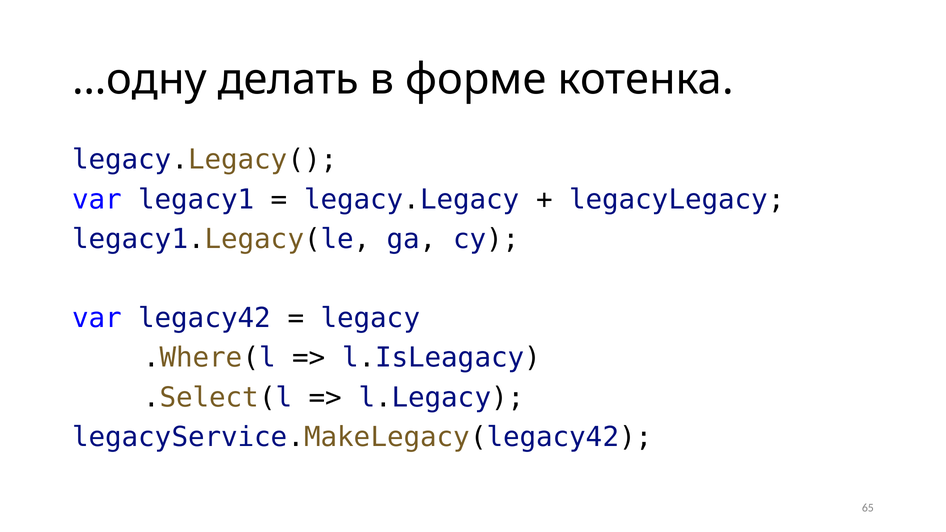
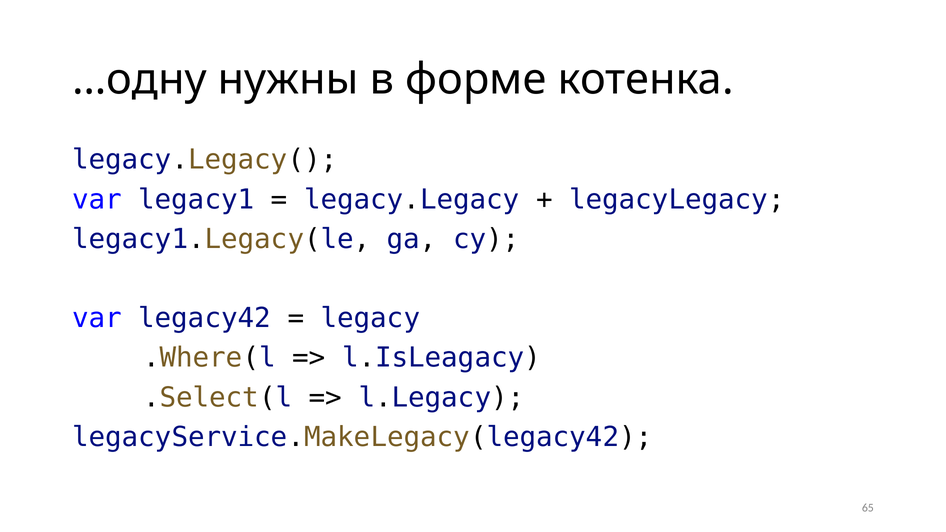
делать: делать -> нужны (288, 79)
